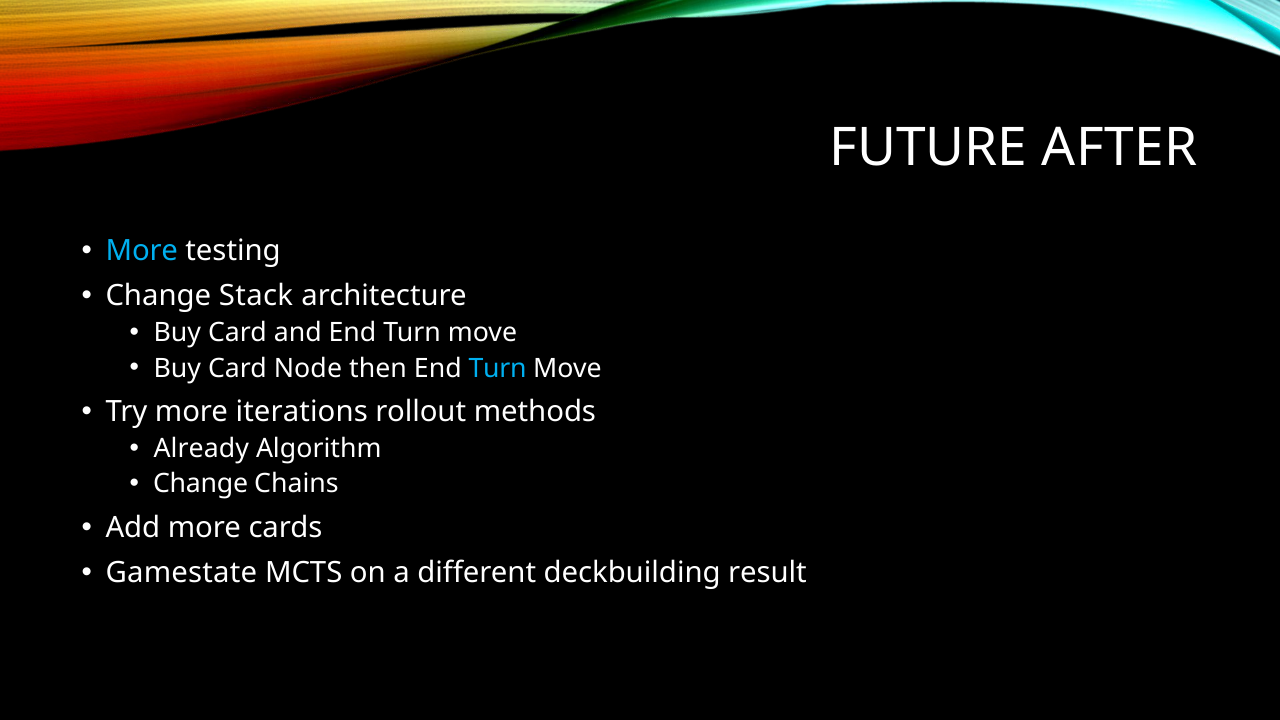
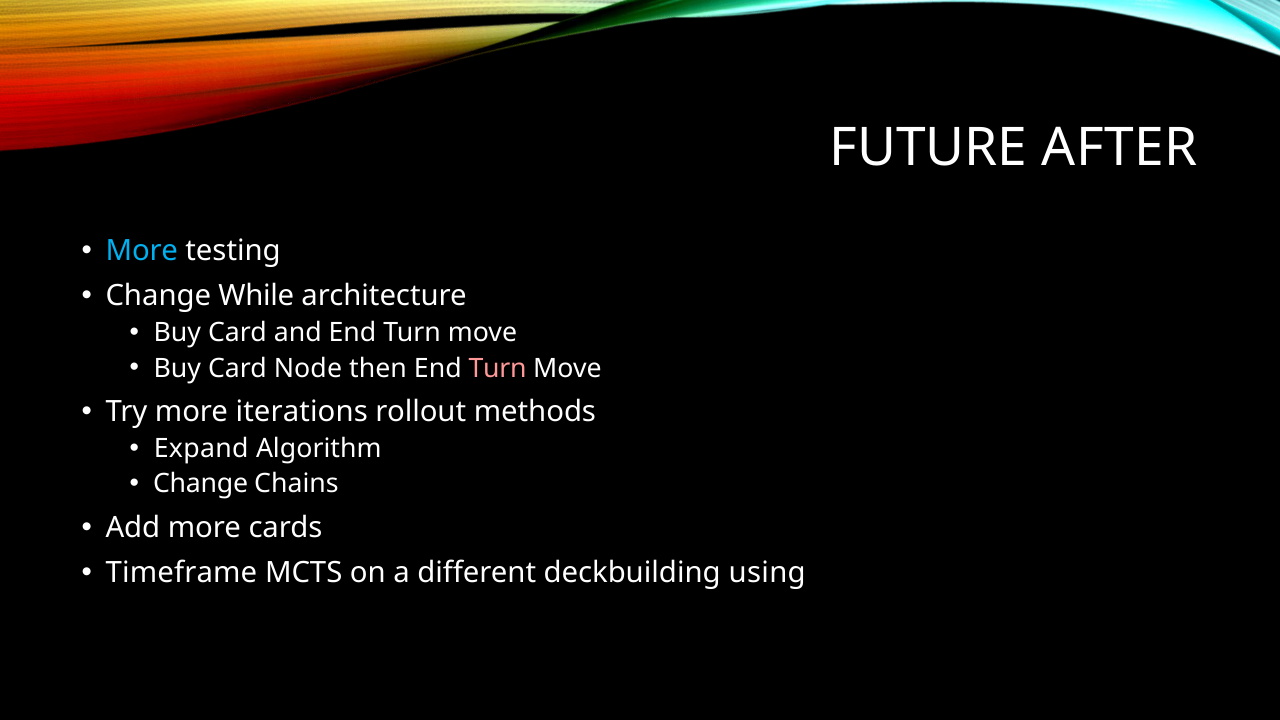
Stack: Stack -> While (256, 296)
Turn colour: light blue -> pink (498, 368)
Already: Already -> Expand (201, 449)
Gamestate: Gamestate -> Timeframe (181, 573)
result: result -> using (767, 573)
